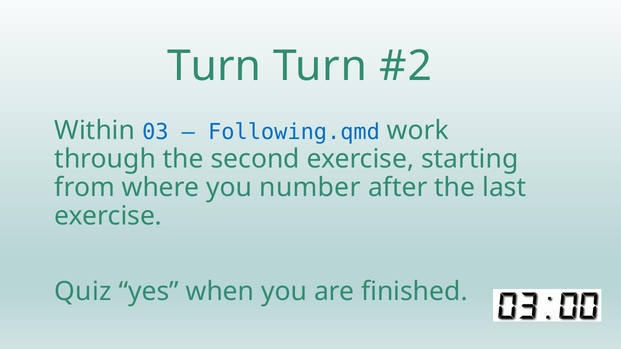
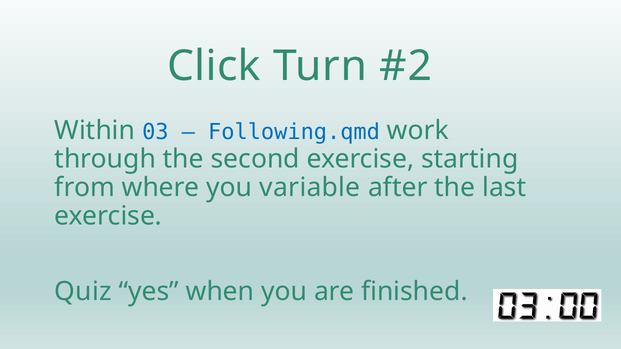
Turn: Turn -> Click (214, 66)
number: number -> variable (310, 188)
